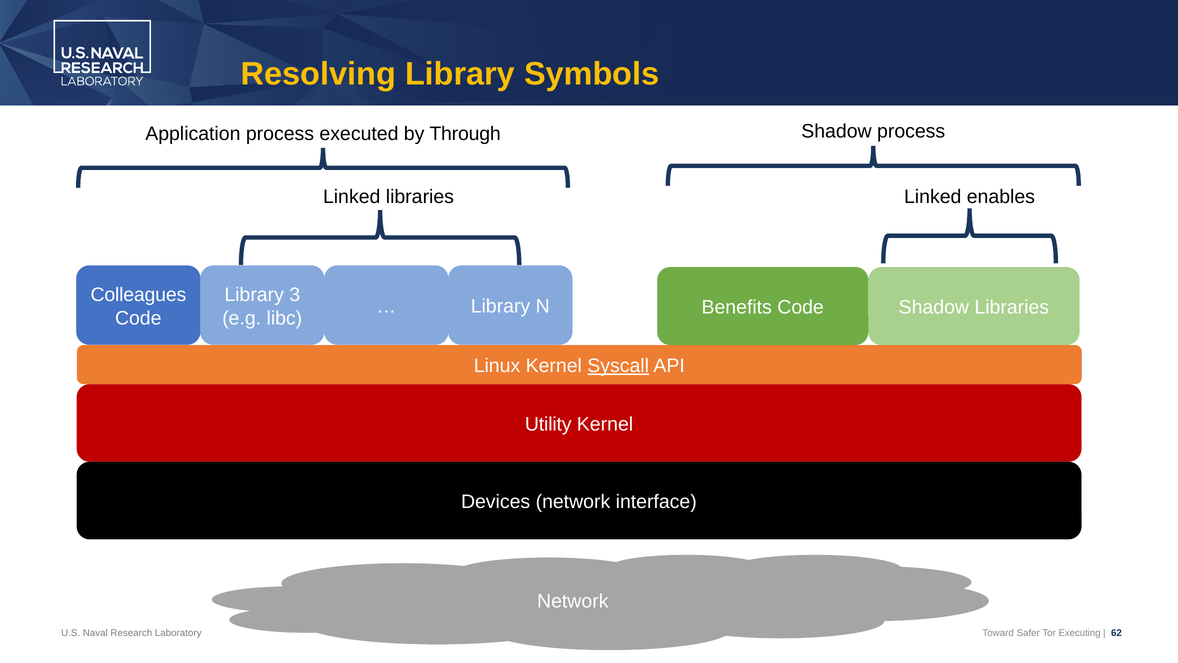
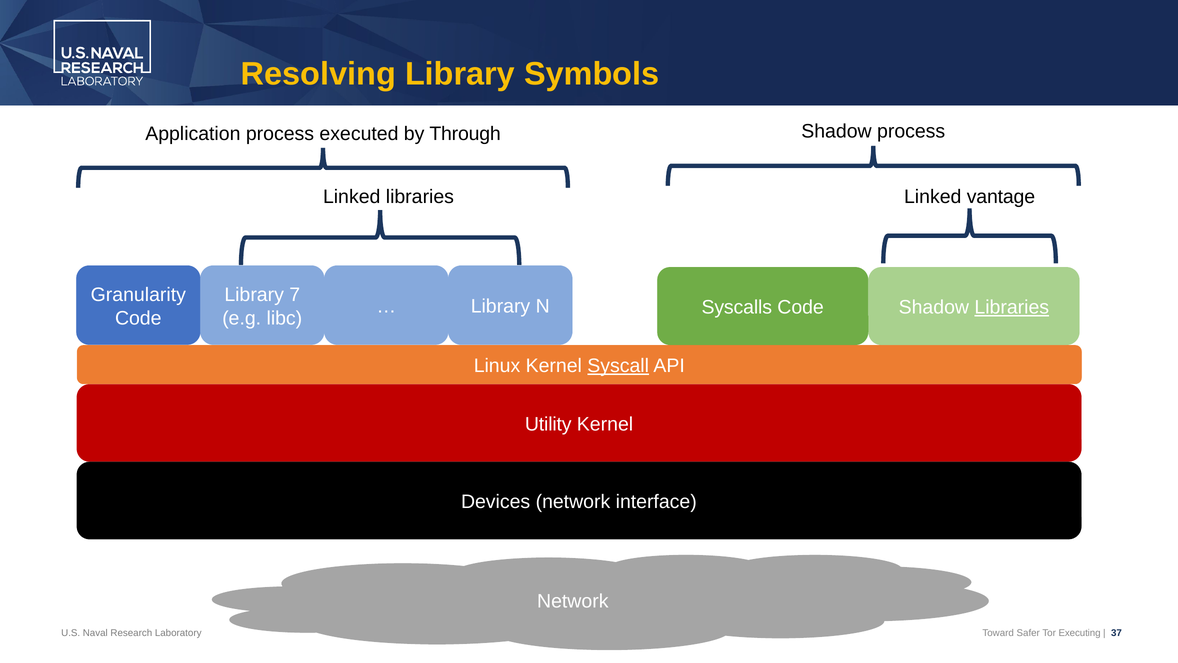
enables: enables -> vantage (1001, 197)
Colleagues: Colleagues -> Granularity (138, 295)
3: 3 -> 7 (295, 295)
Libraries underline: none -> present (1012, 307)
Benefits: Benefits -> Syscalls (737, 307)
62: 62 -> 37 (1116, 632)
